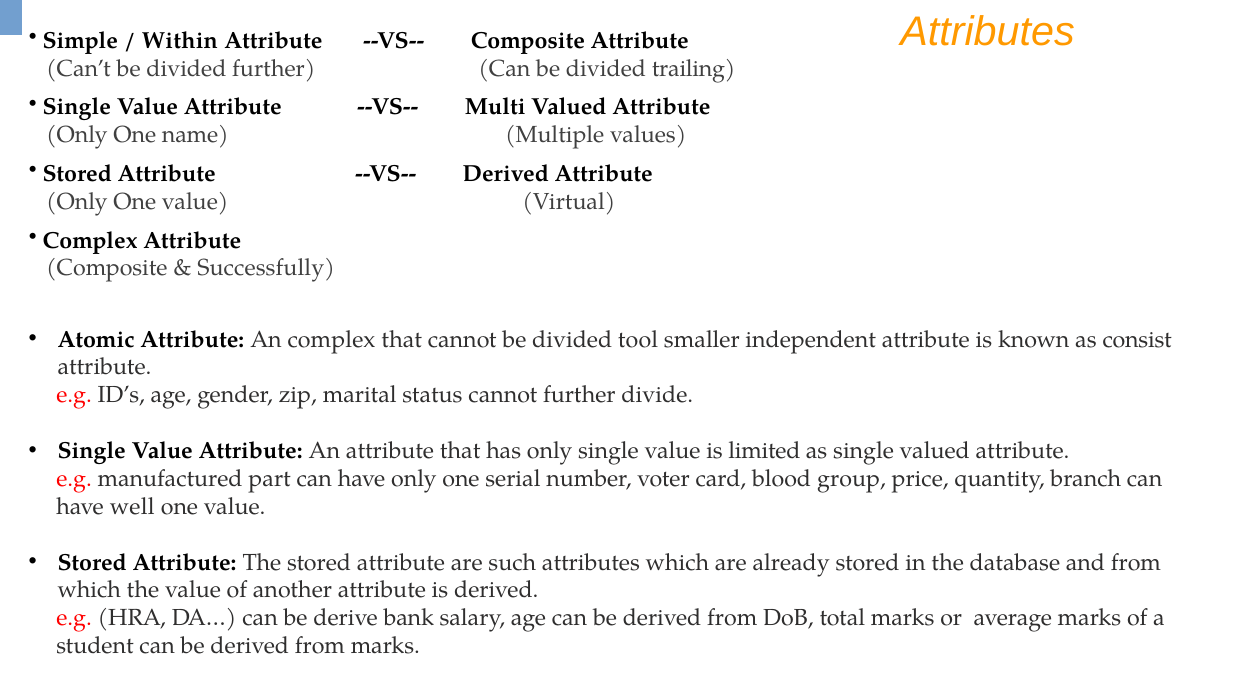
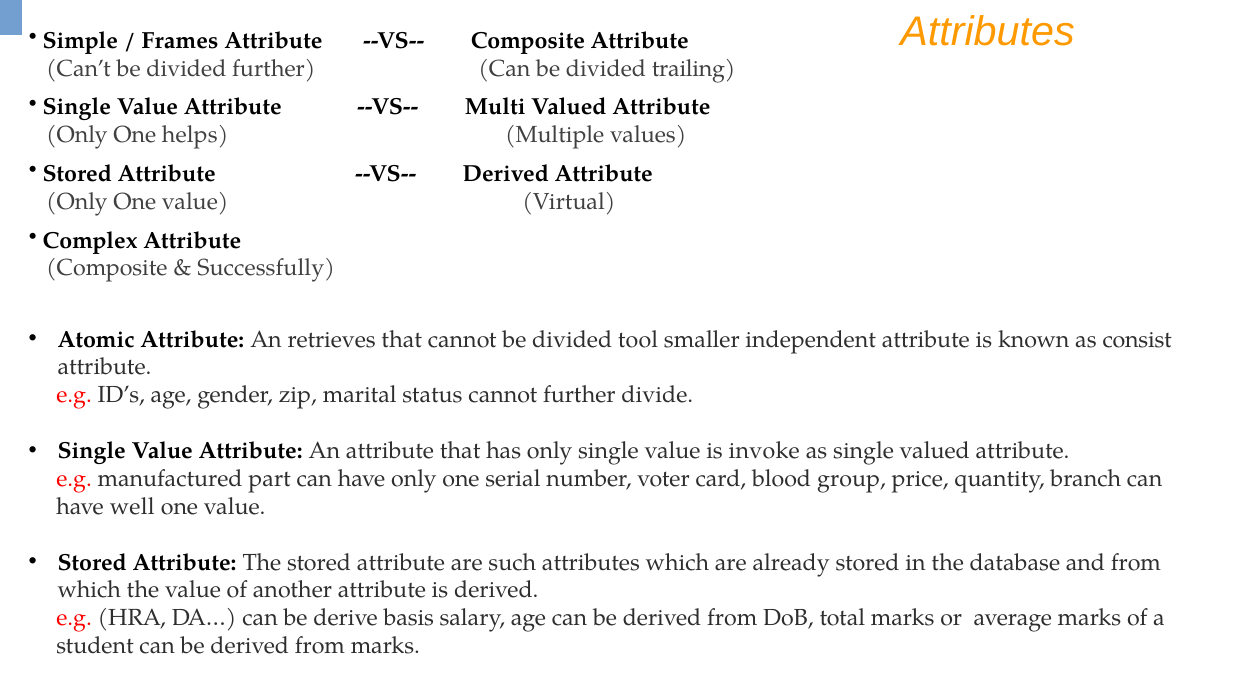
Within: Within -> Frames (180, 41)
name: name -> helps (195, 135)
An complex: complex -> retrieves (332, 339)
limited: limited -> invoke (764, 451)
bank: bank -> basis (409, 618)
